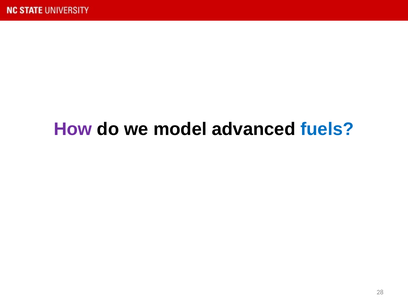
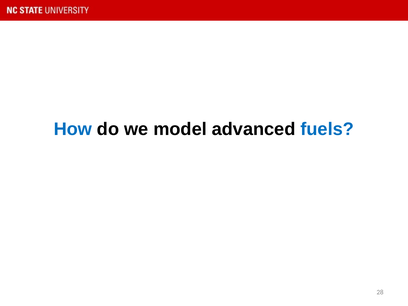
How colour: purple -> blue (73, 129)
